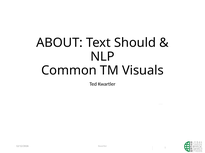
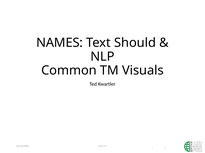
ABOUT: ABOUT -> NAMES (60, 43)
